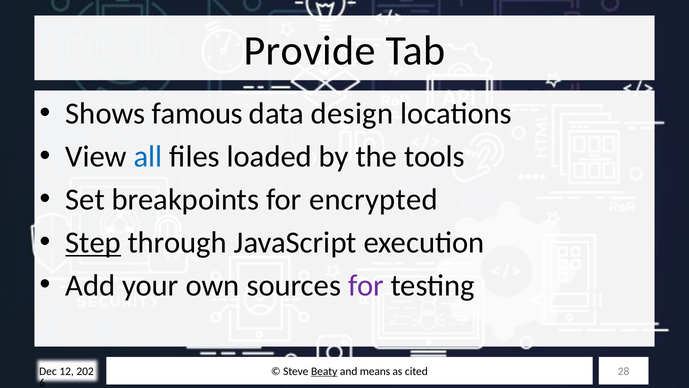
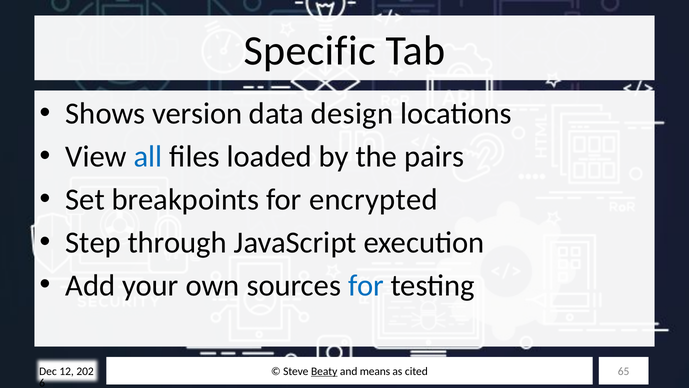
Provide: Provide -> Specific (310, 51)
famous: famous -> version (197, 114)
tools: tools -> pairs (434, 156)
Step underline: present -> none (93, 242)
for colour: purple -> blue (366, 285)
28: 28 -> 65 (624, 371)
